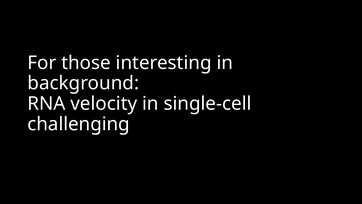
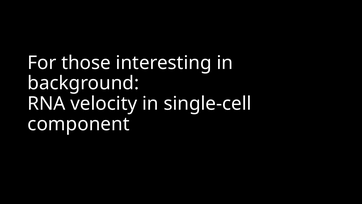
challenging: challenging -> component (79, 124)
